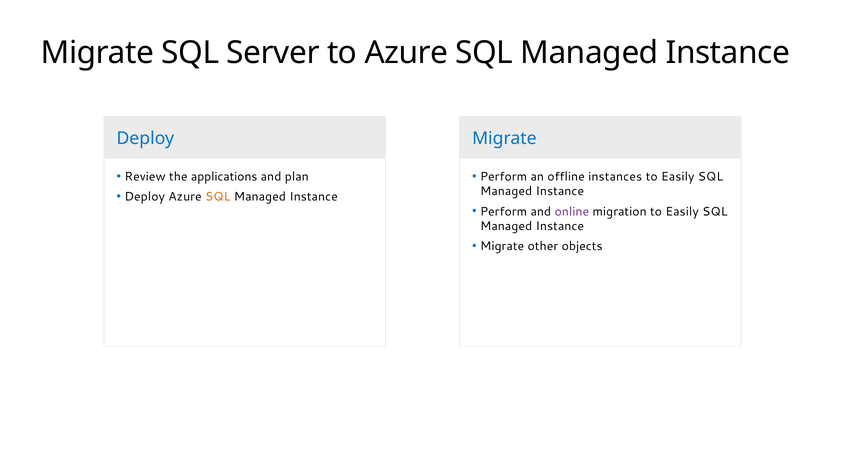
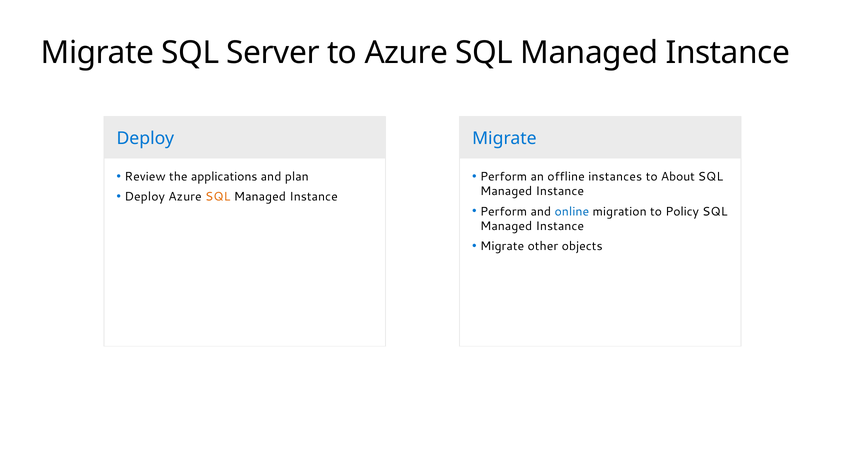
Easily: Easily -> About (678, 177)
online colour: purple -> blue (572, 212)
migration to Easily: Easily -> Policy (682, 212)
